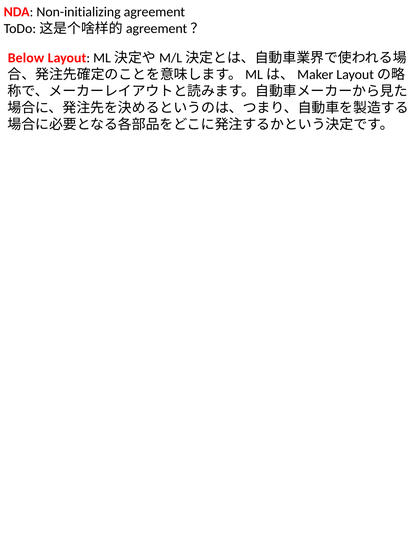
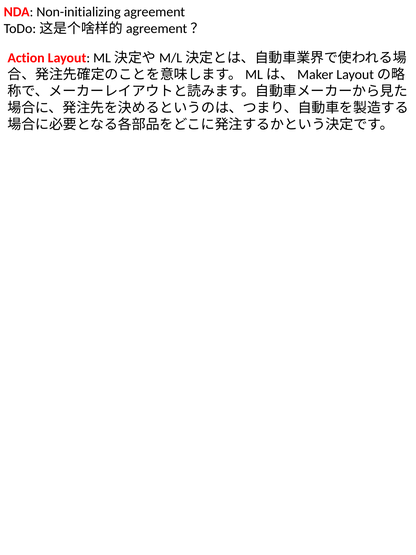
Below: Below -> Action (26, 58)
